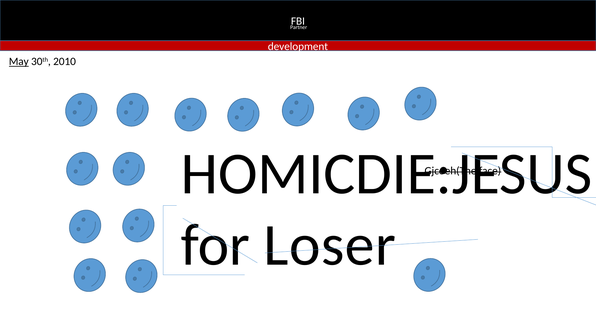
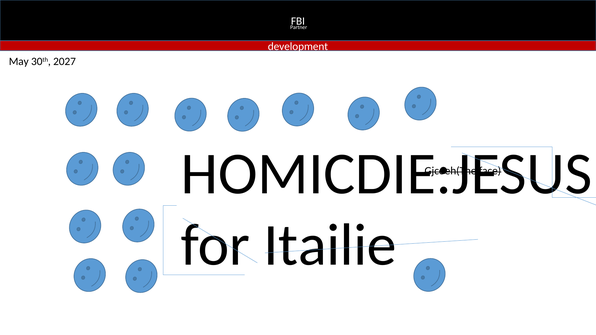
May underline: present -> none (19, 61)
2010: 2010 -> 2027 (65, 61)
Loser: Loser -> Itailie (330, 246)
